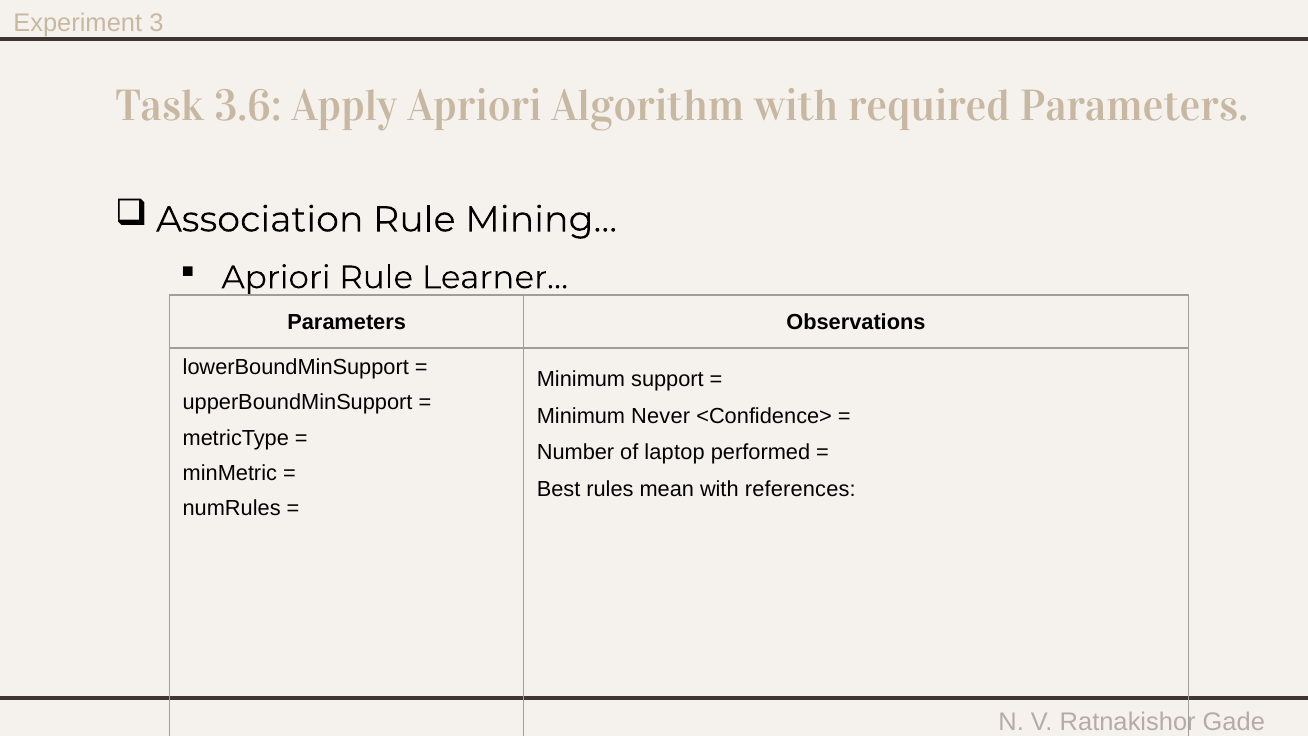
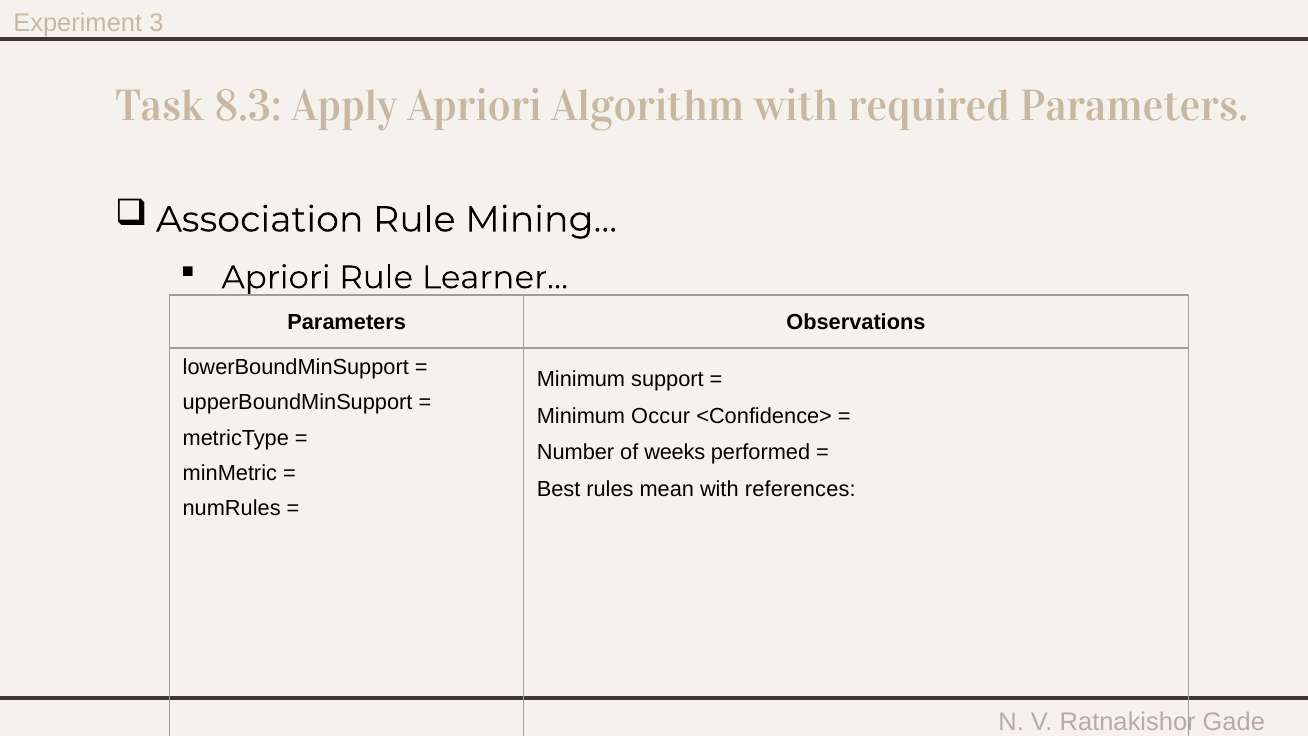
3.6: 3.6 -> 8.3 (248, 106)
Never: Never -> Occur (661, 416)
laptop: laptop -> weeks (675, 453)
